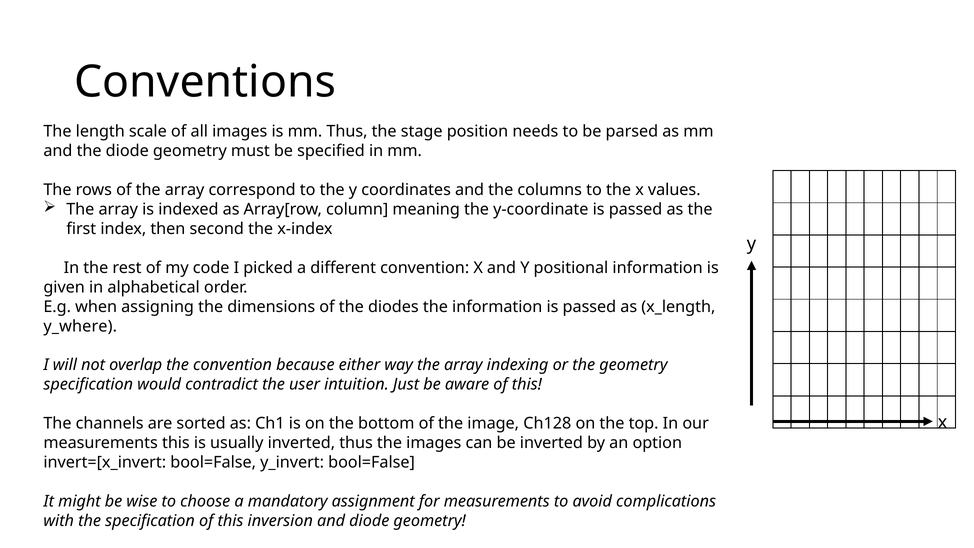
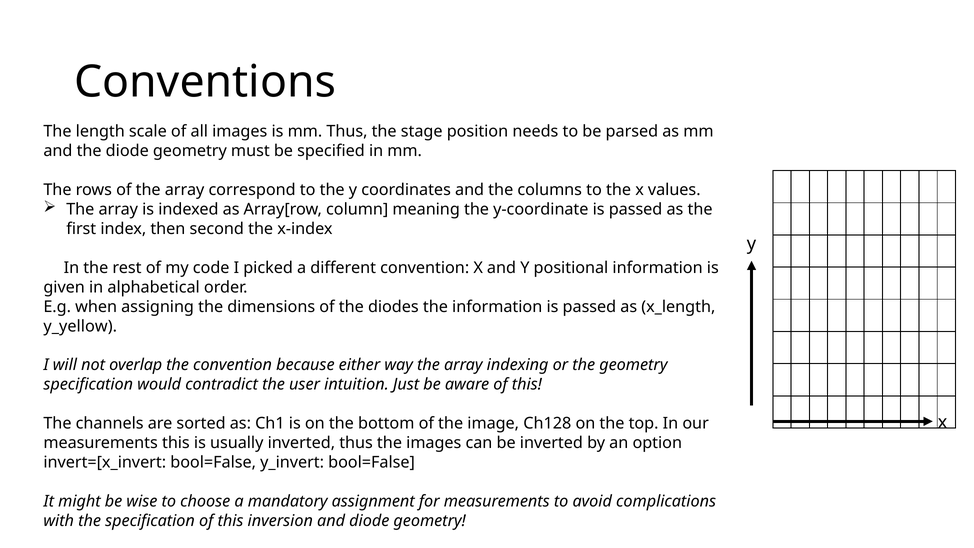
y_where: y_where -> y_yellow (80, 326)
